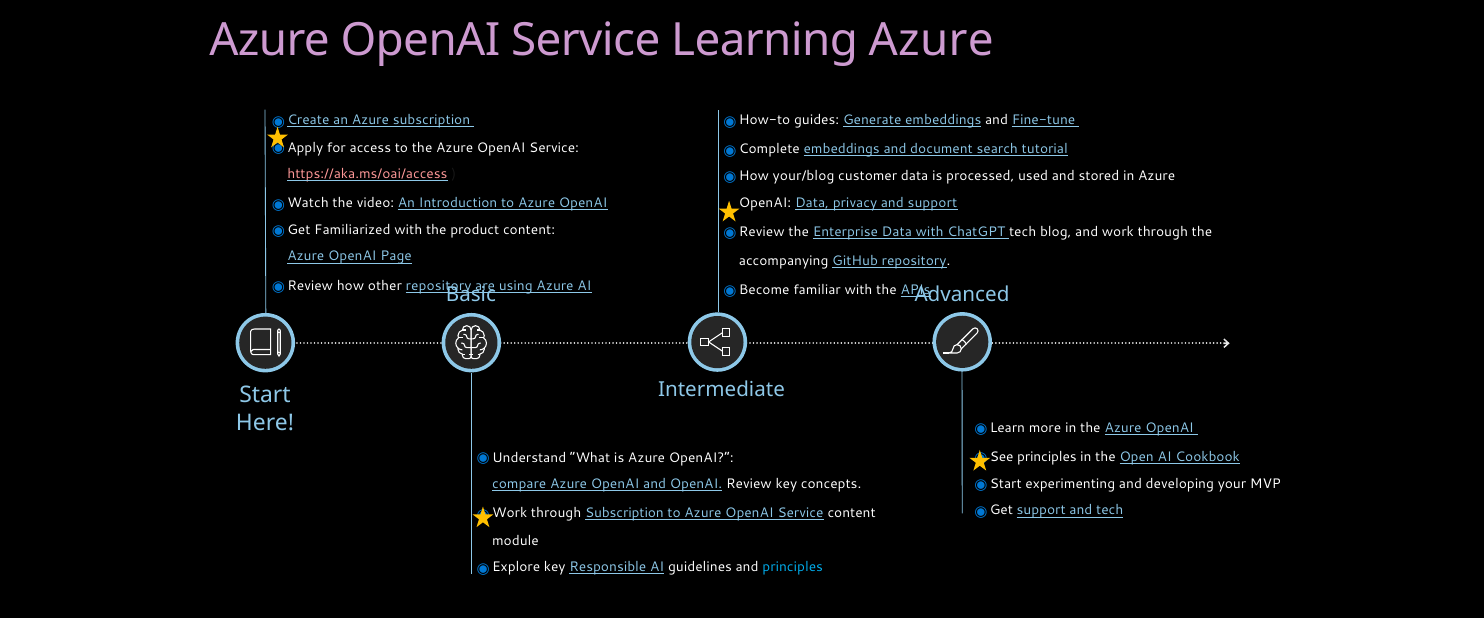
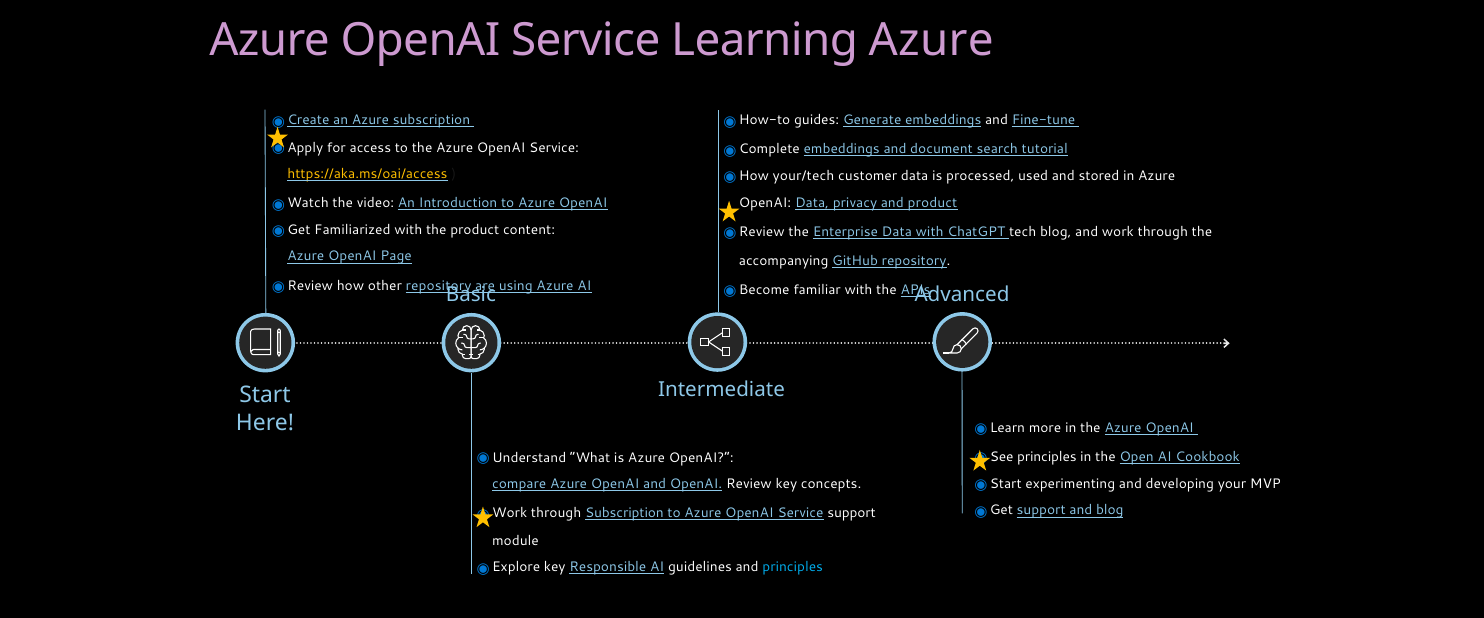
https://aka.ms/oai/access colour: pink -> yellow (367, 174)
your/blog: your/blog -> your/tech (804, 176)
and support: support -> product (932, 203)
and tech: tech -> blog (1110, 511)
Service content: content -> support (852, 513)
